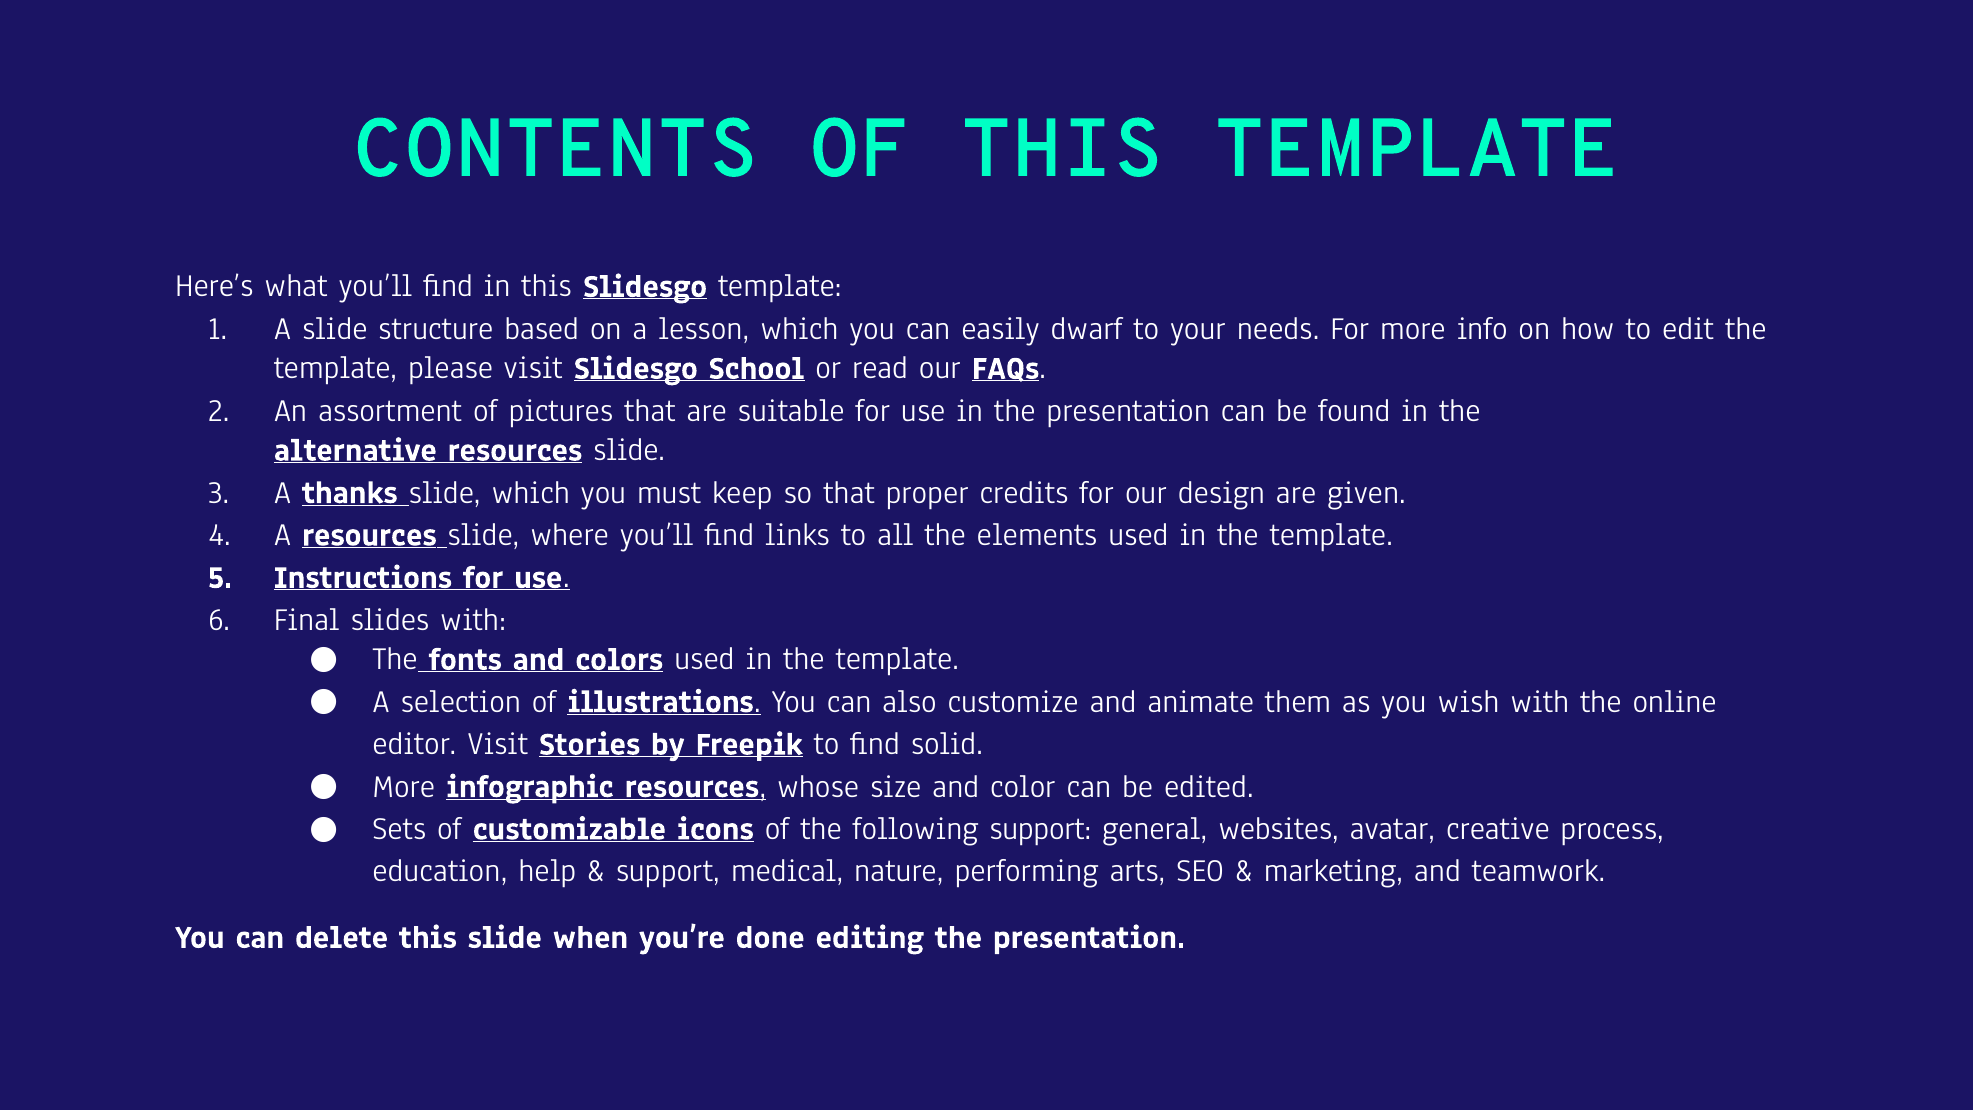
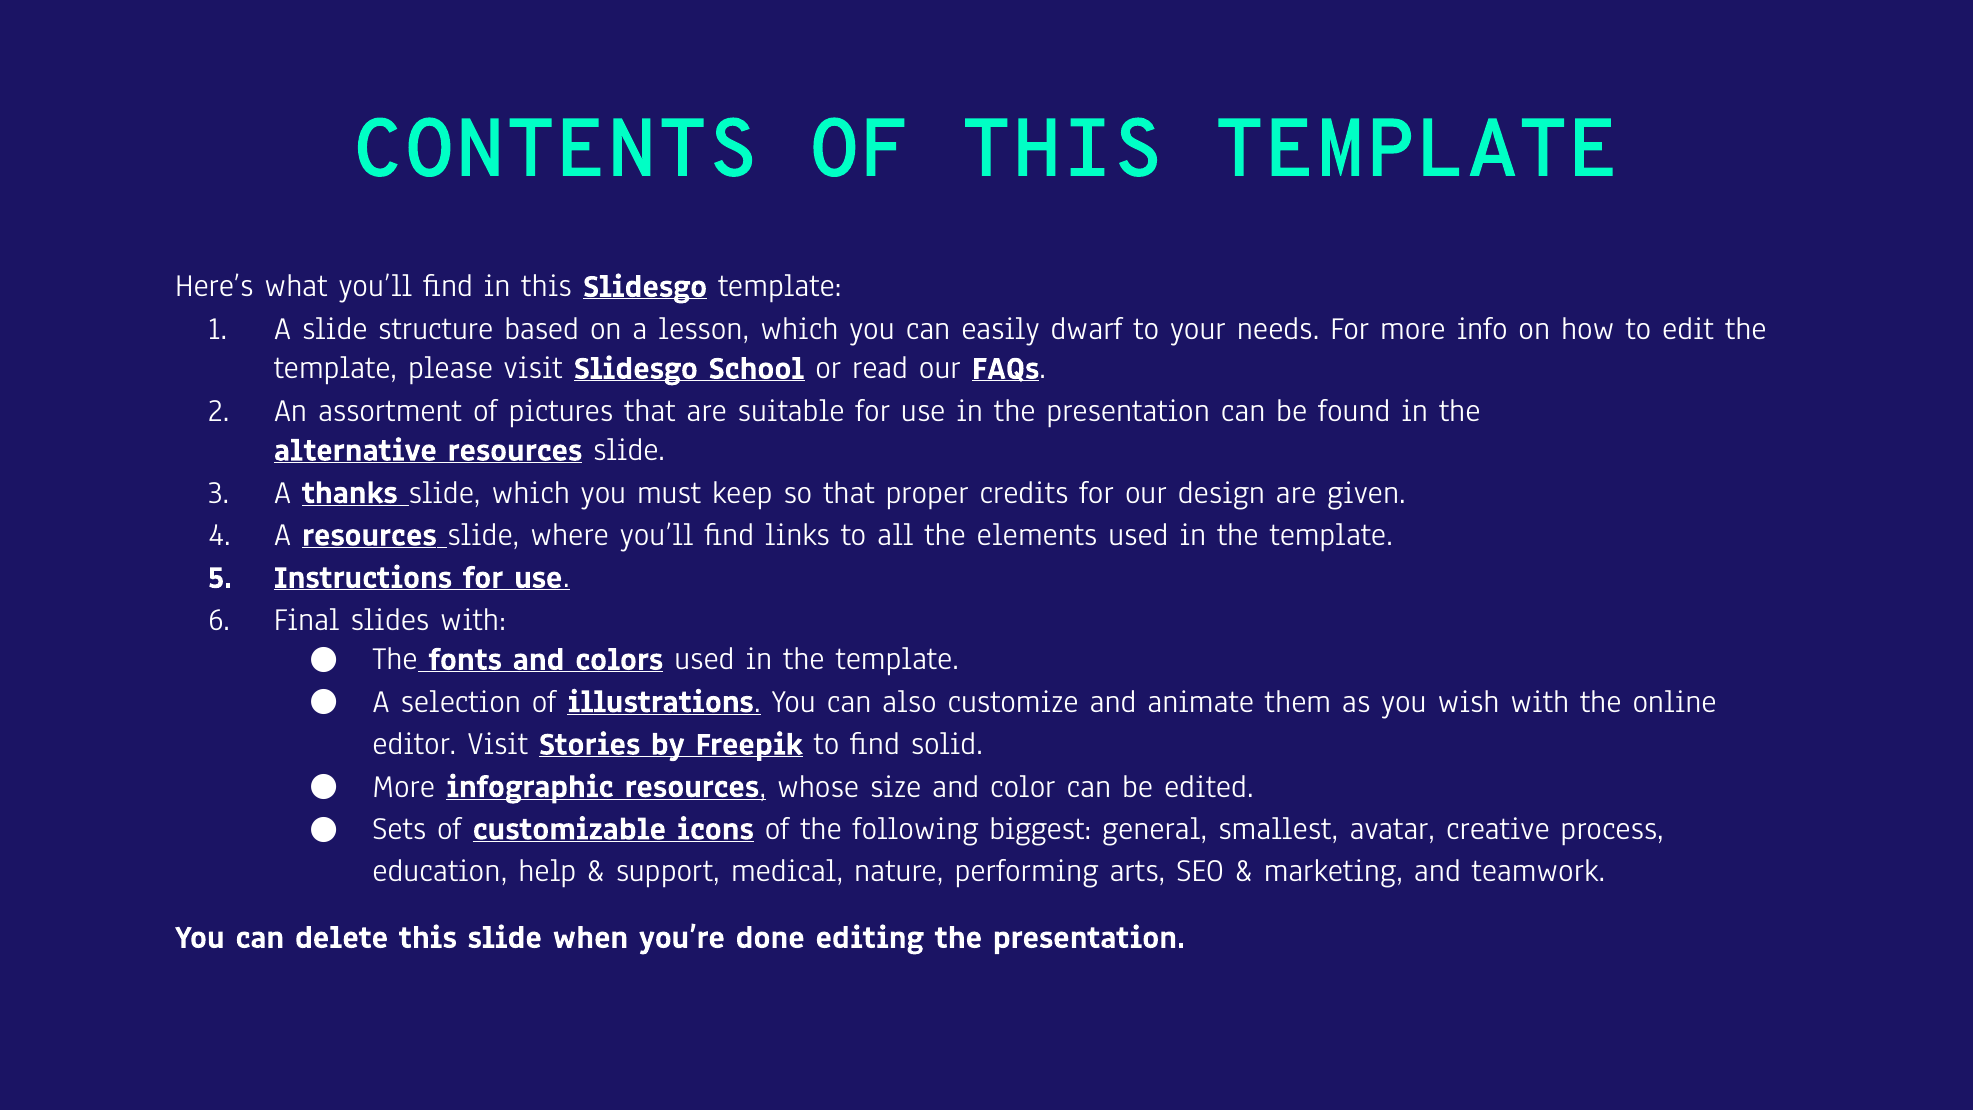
following support: support -> biggest (1040, 829)
websites: websites -> smallest (1278, 829)
